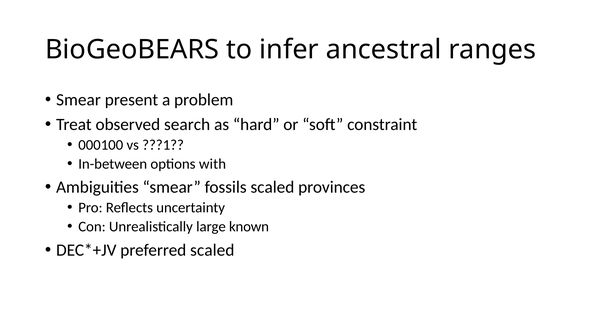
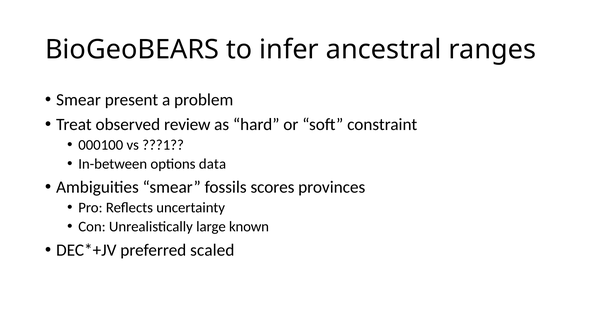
search: search -> review (187, 125)
with: with -> data (212, 164)
fossils scaled: scaled -> scores (272, 188)
